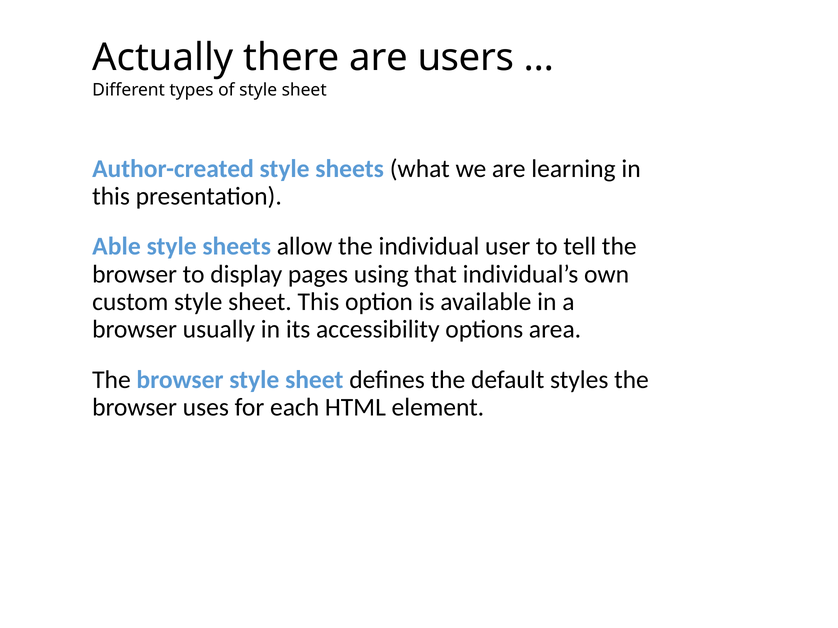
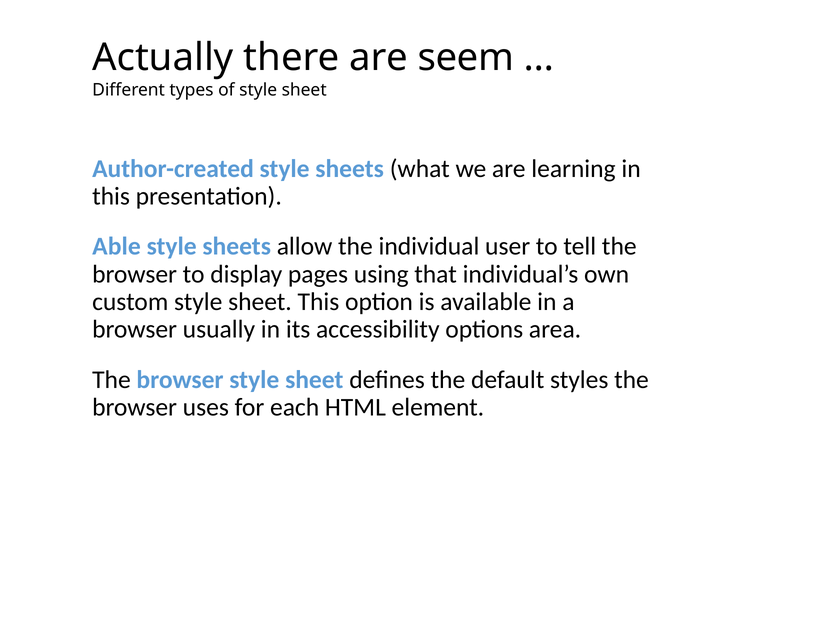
users: users -> seem (466, 58)
